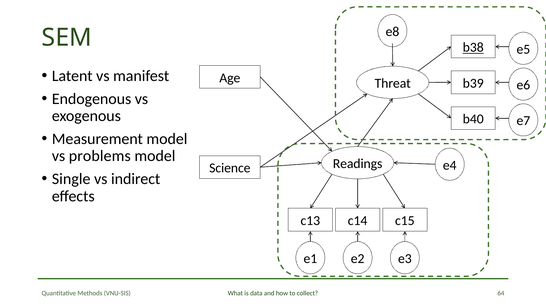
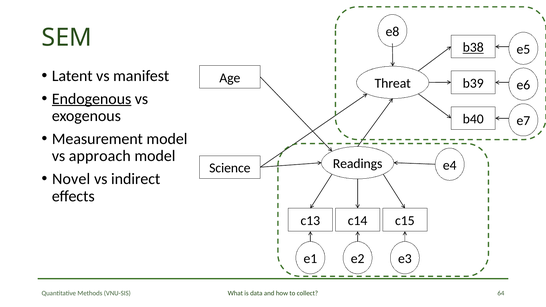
Endogenous underline: none -> present (92, 99)
problems: problems -> approach (100, 156)
Single: Single -> Novel (71, 179)
